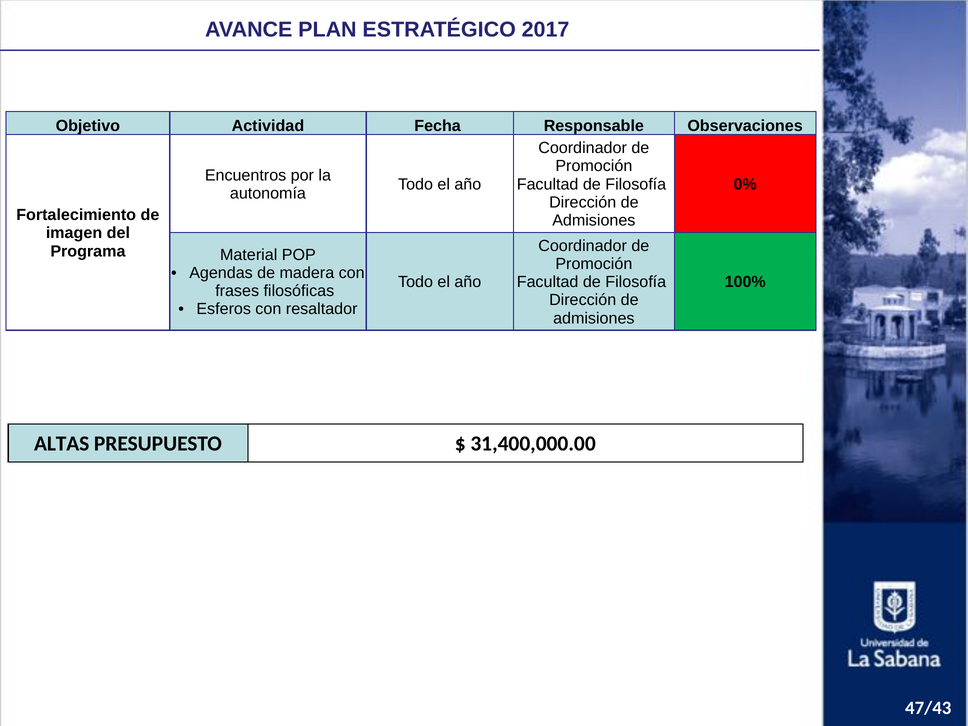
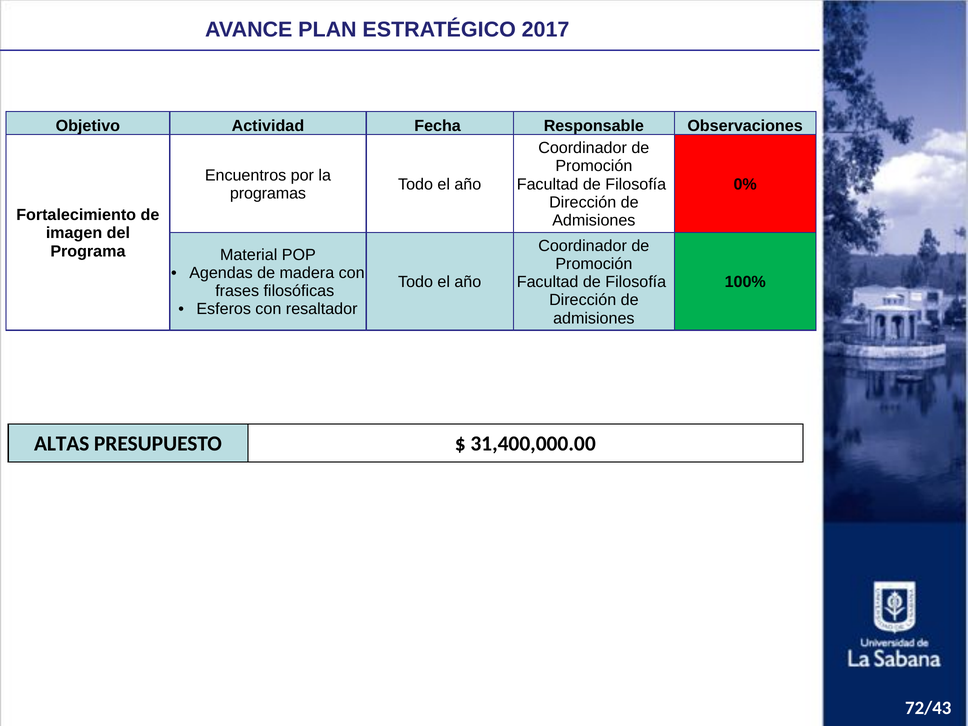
autonomía: autonomía -> programas (268, 193)
47/43: 47/43 -> 72/43 (928, 708)
